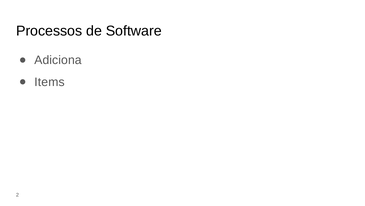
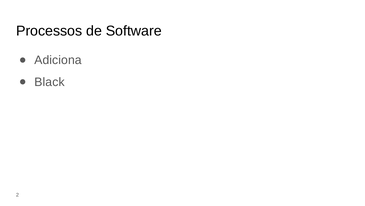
Items: Items -> Black (49, 82)
